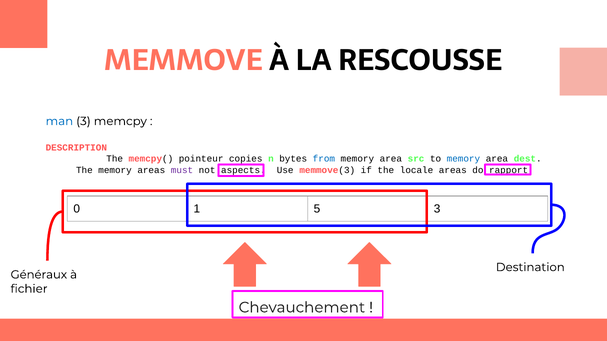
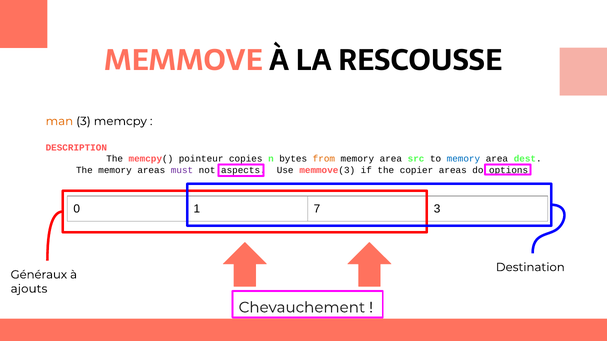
man colour: blue -> orange (59, 121)
from colour: blue -> orange (324, 159)
locale: locale -> copier (417, 170)
rapport: rapport -> options (511, 170)
5: 5 -> 7 (317, 209)
fichier: fichier -> ajouts (29, 289)
